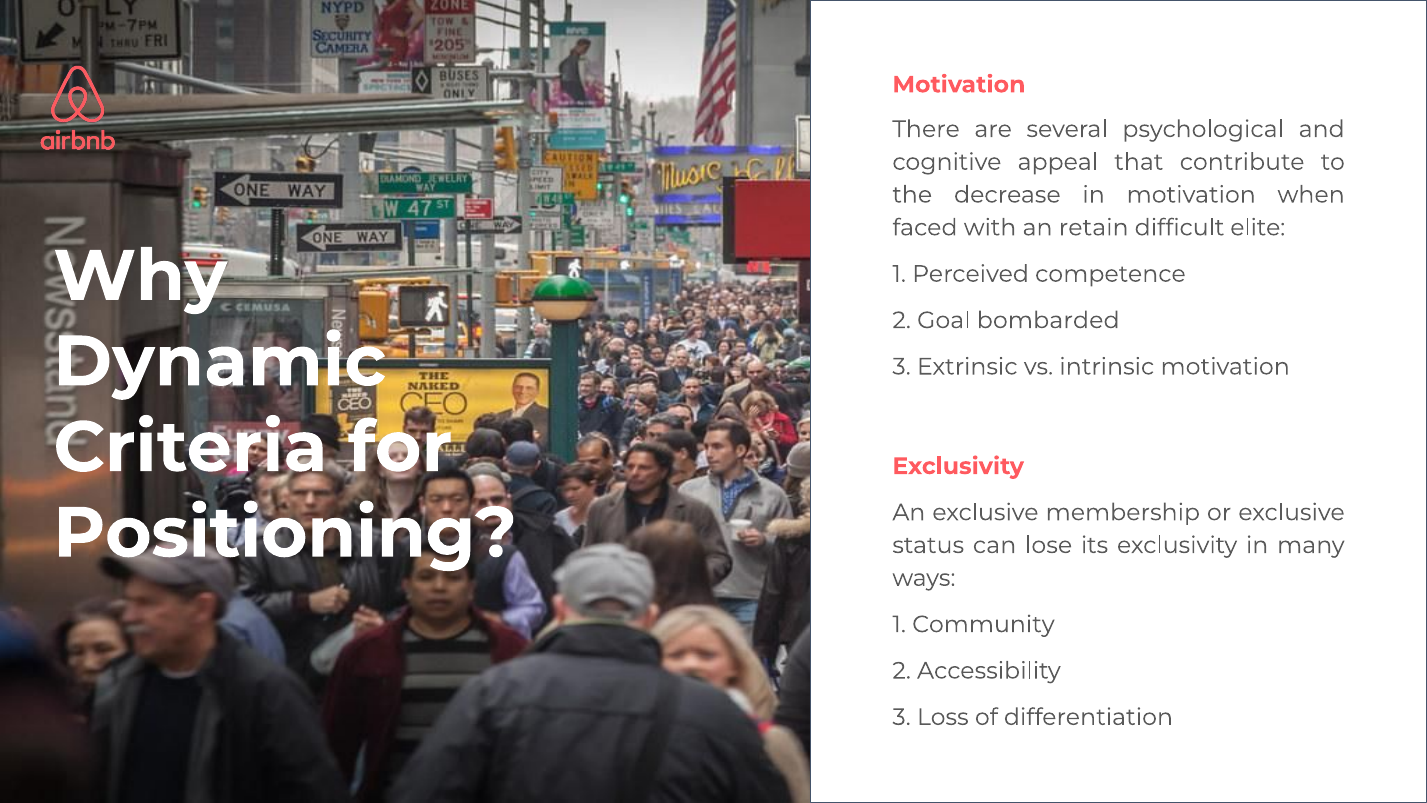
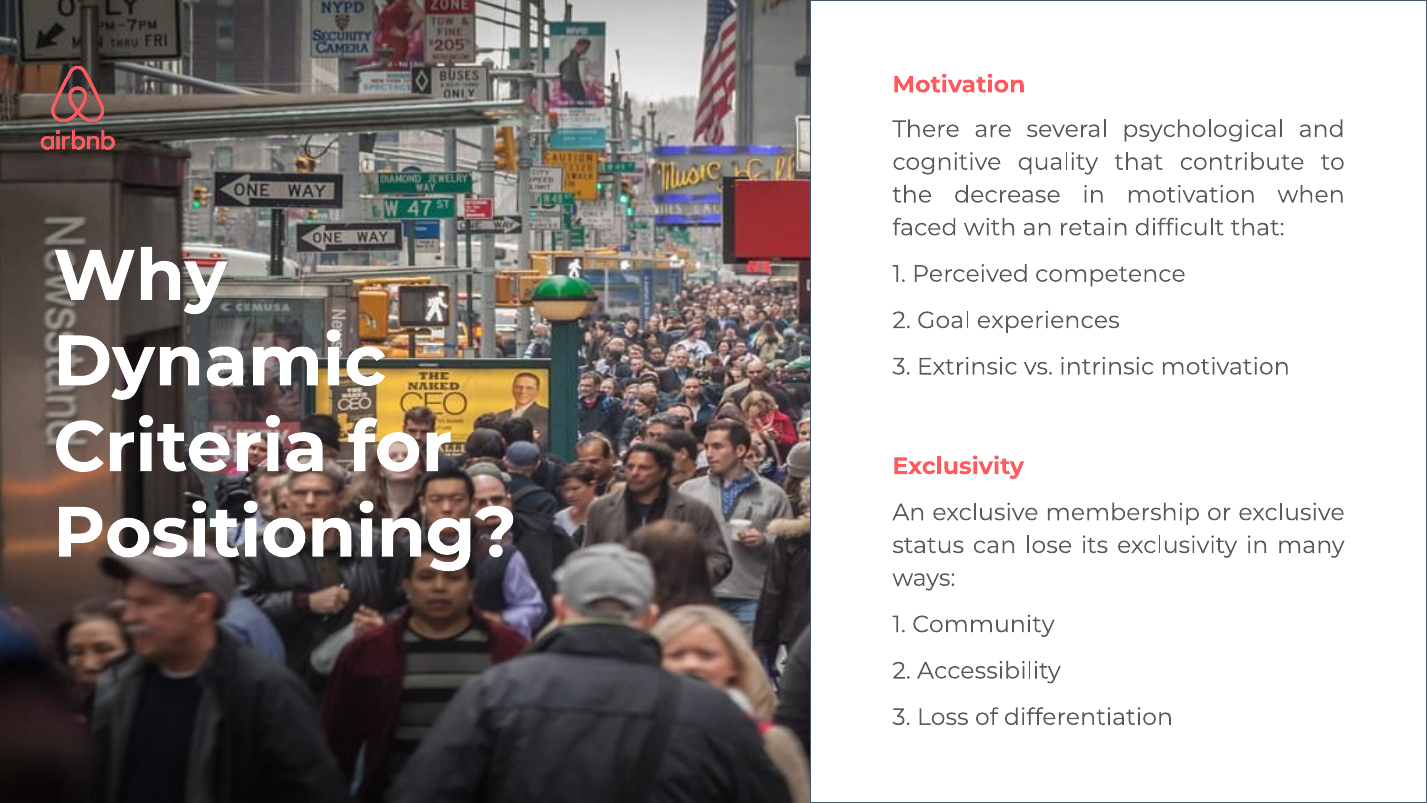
appeal: appeal -> quality (1058, 162)
difficult elite: elite -> that (1258, 227)
bombarded: bombarded -> experiences (1048, 320)
